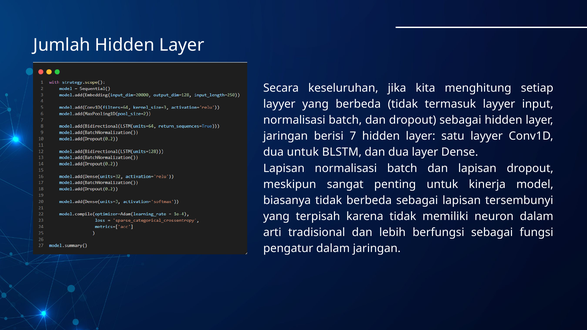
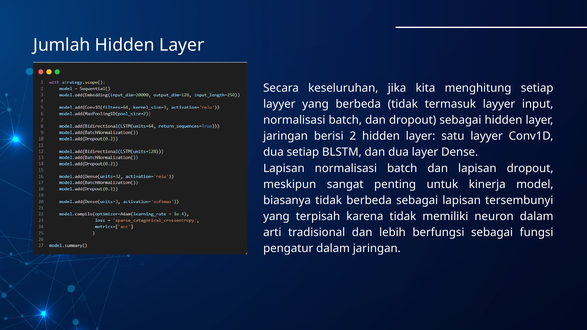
7: 7 -> 2 (353, 136)
dua untuk: untuk -> setiap (303, 152)
